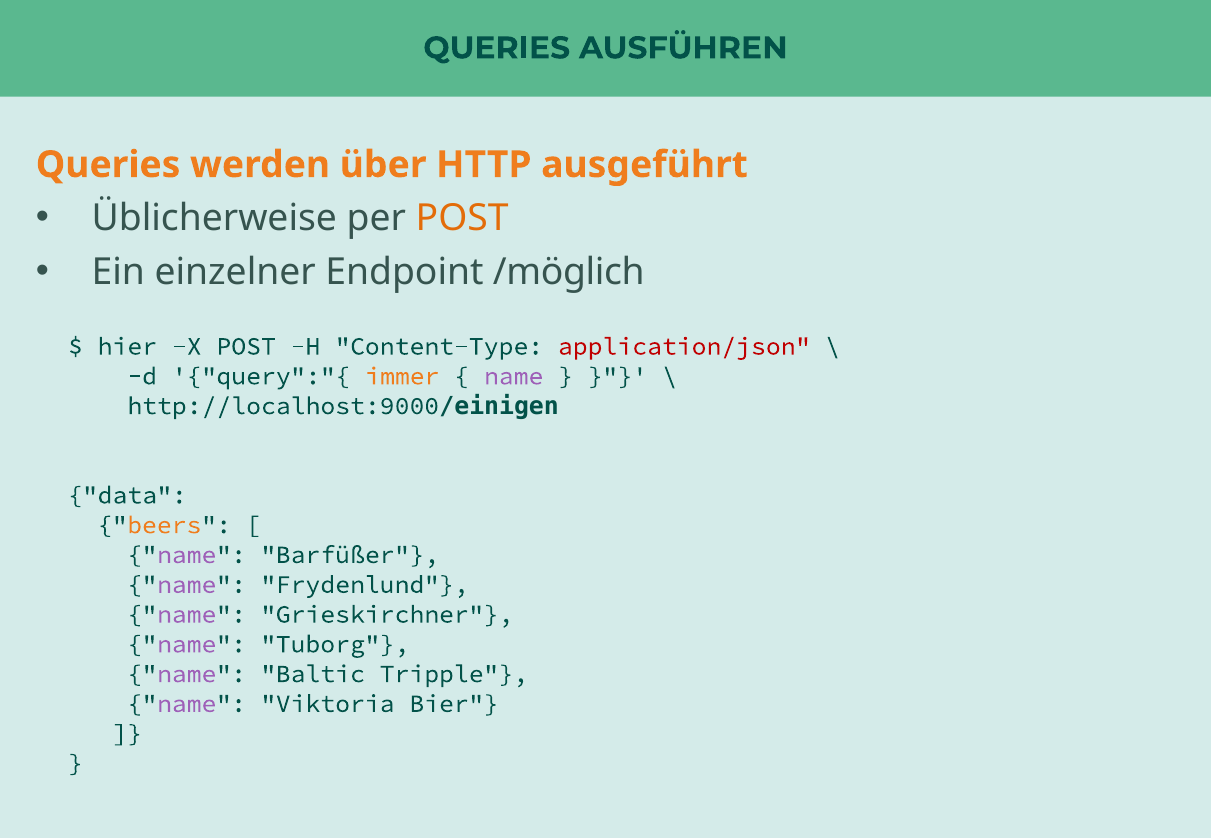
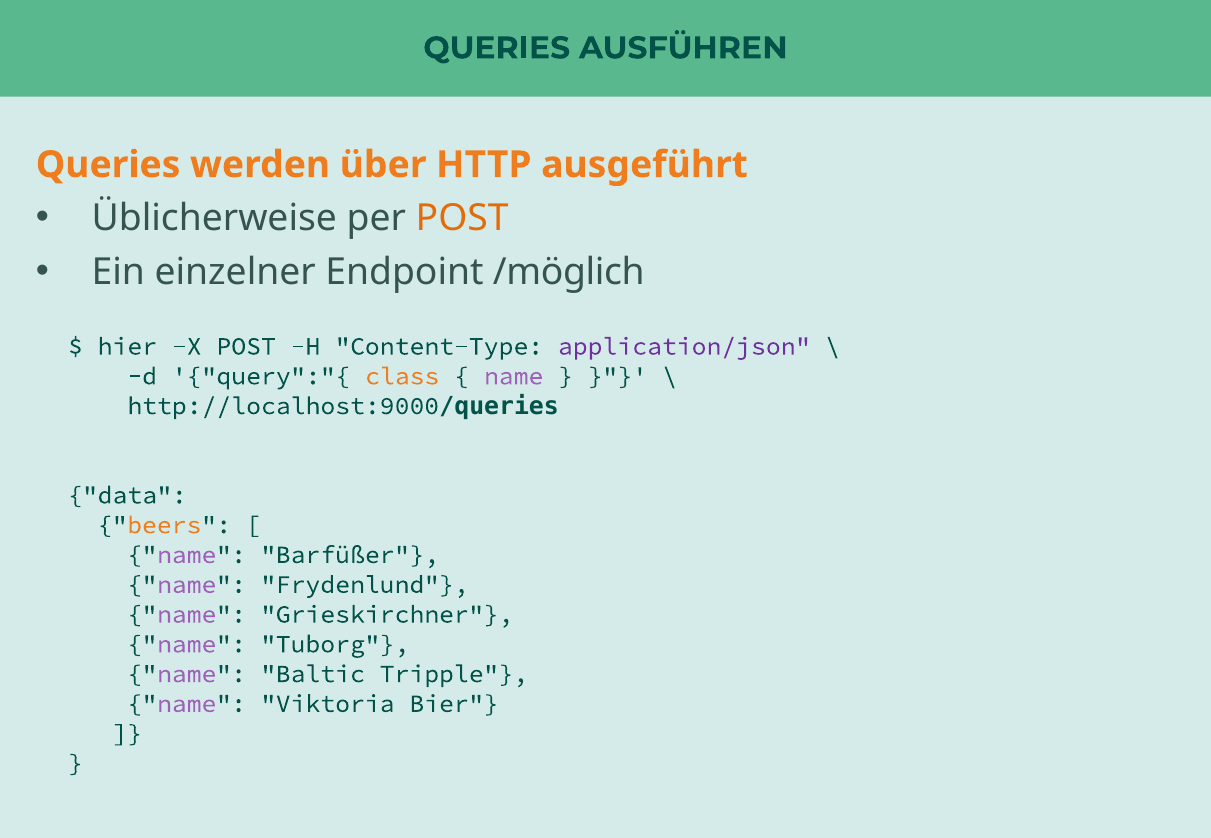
application/json colour: red -> purple (684, 346)
immer: immer -> class (402, 376)
/einigen: /einigen -> /queries (499, 406)
